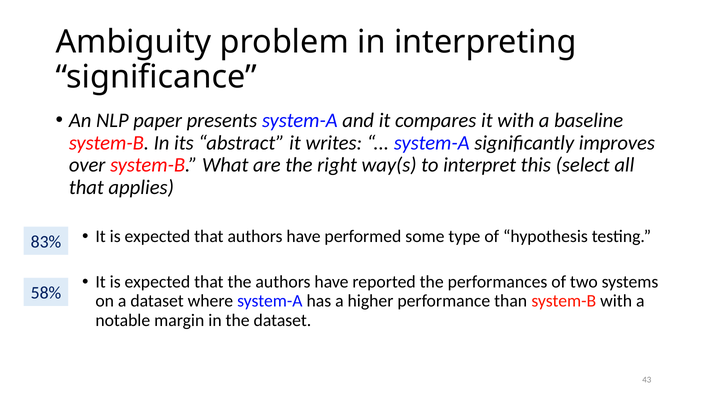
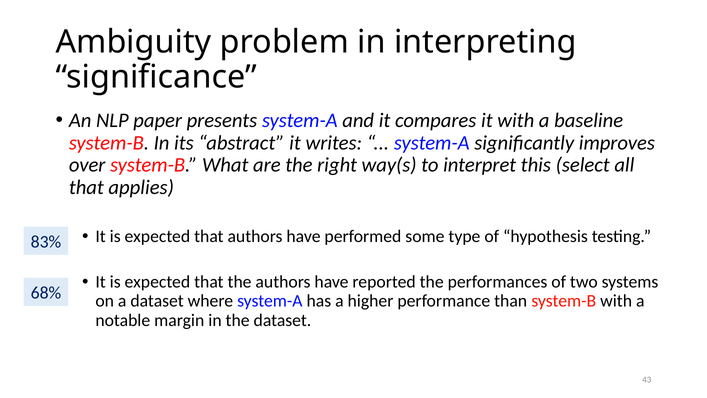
58%: 58% -> 68% (46, 293)
